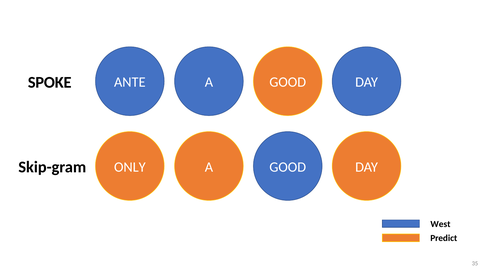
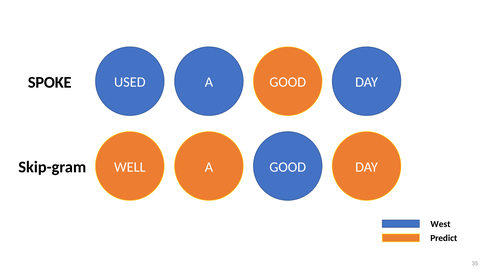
ANTE: ANTE -> USED (130, 82)
ONLY: ONLY -> WELL (130, 167)
